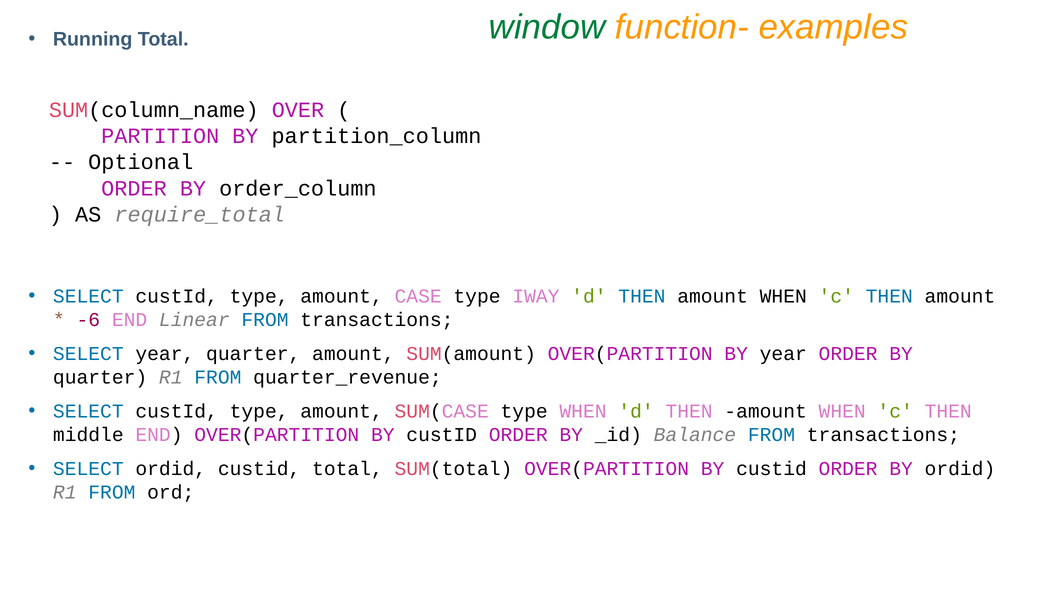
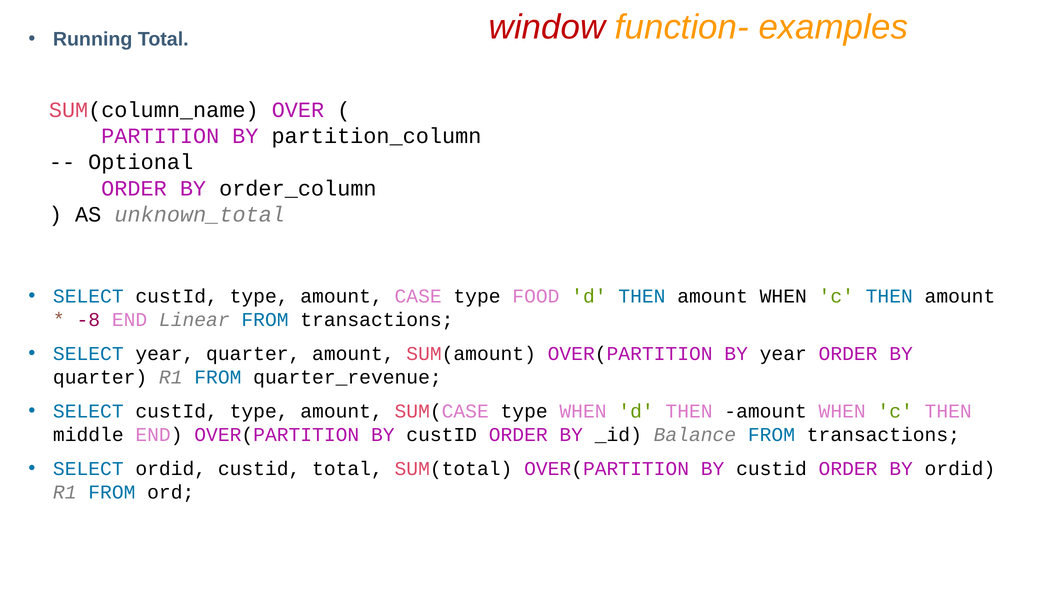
window colour: green -> red (547, 27)
require_total: require_total -> unknown_total (200, 215)
IWAY: IWAY -> FOOD (536, 296)
-6: -6 -> -8 (88, 320)
